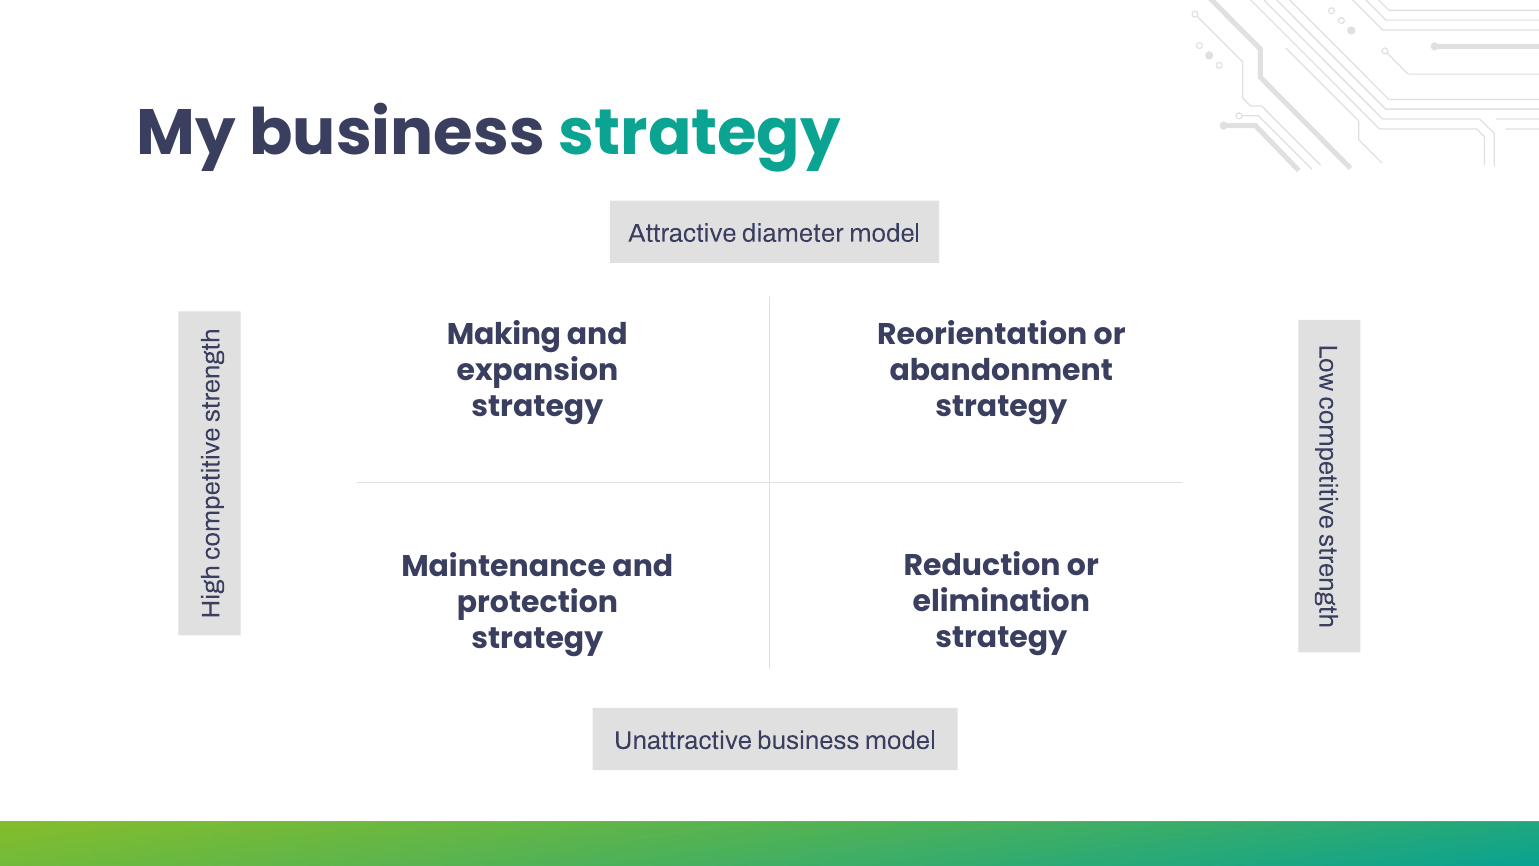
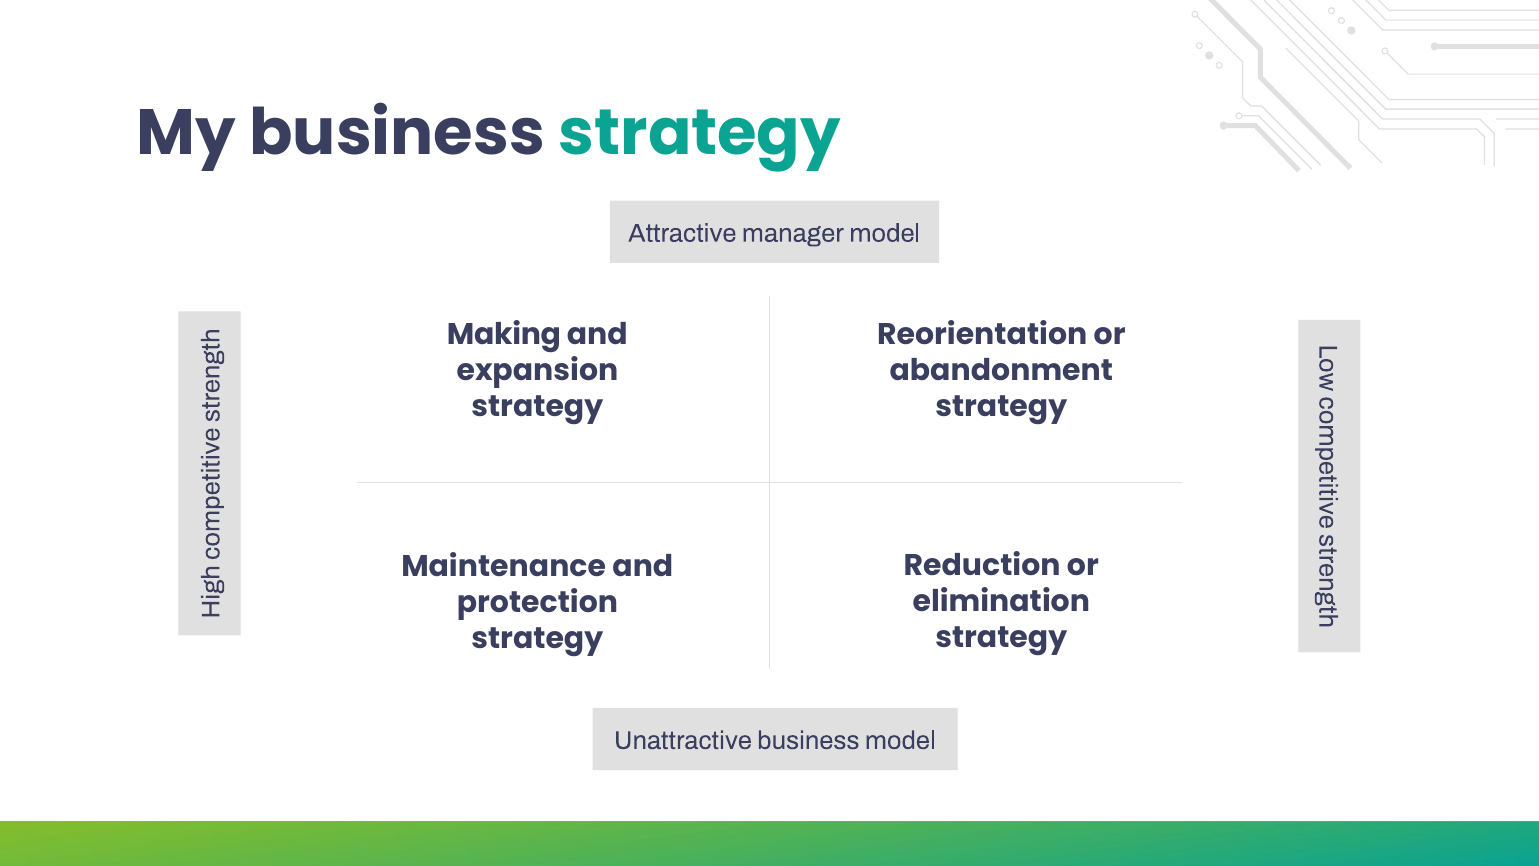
diameter: diameter -> manager (793, 233)
